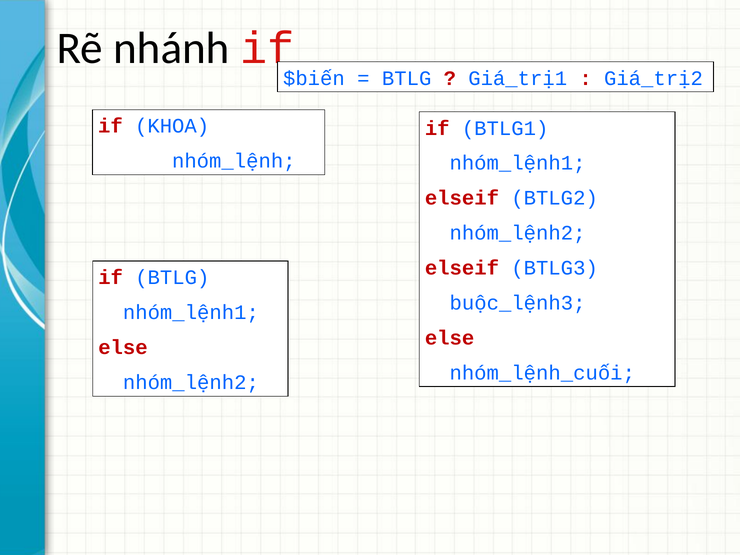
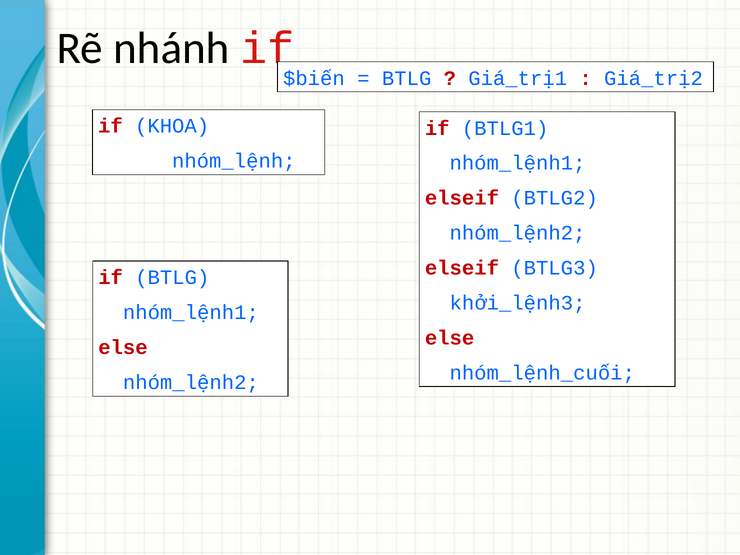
buộc_lệnh3: buộc_lệnh3 -> khởi_lệnh3 (518, 303)
